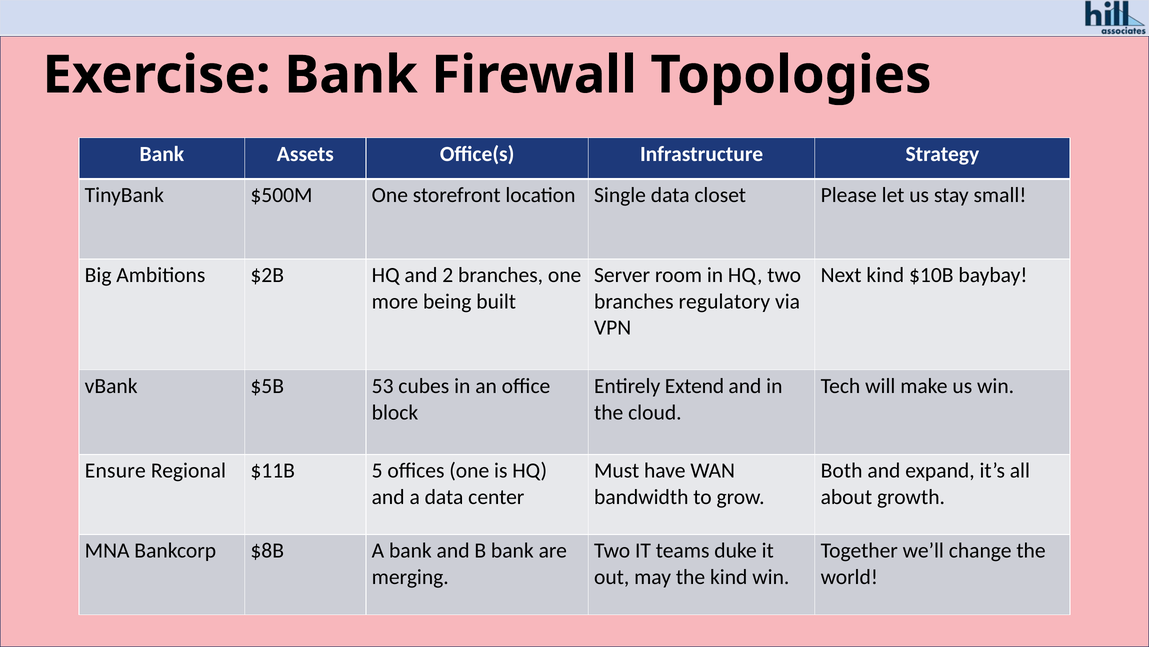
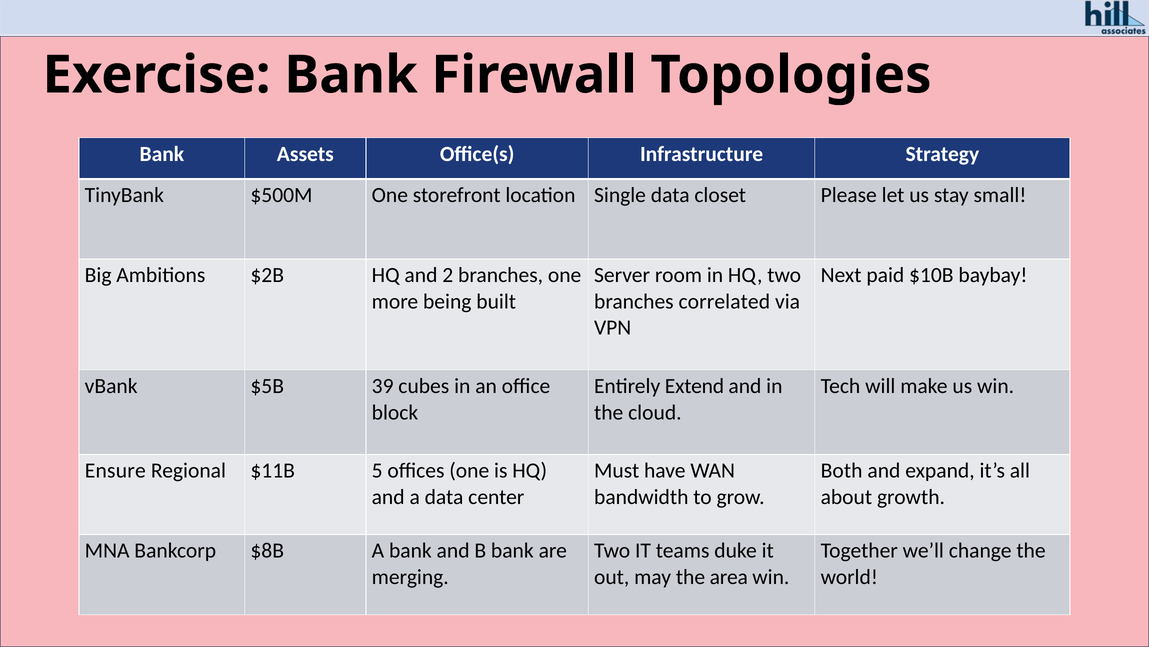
Next kind: kind -> paid (885, 275)
regulatory: regulatory -> correlated (724, 301)
53: 53 -> 39 (383, 386)
the kind: kind -> area (729, 577)
